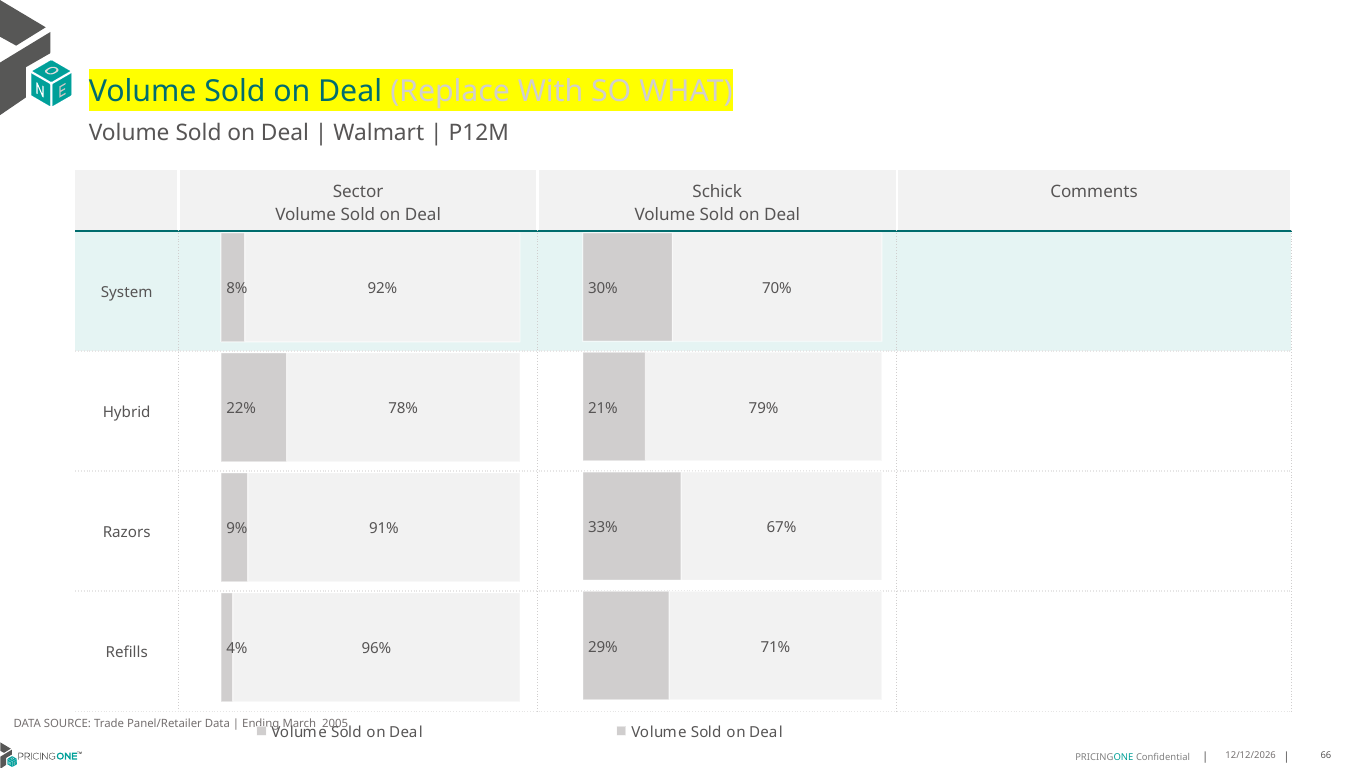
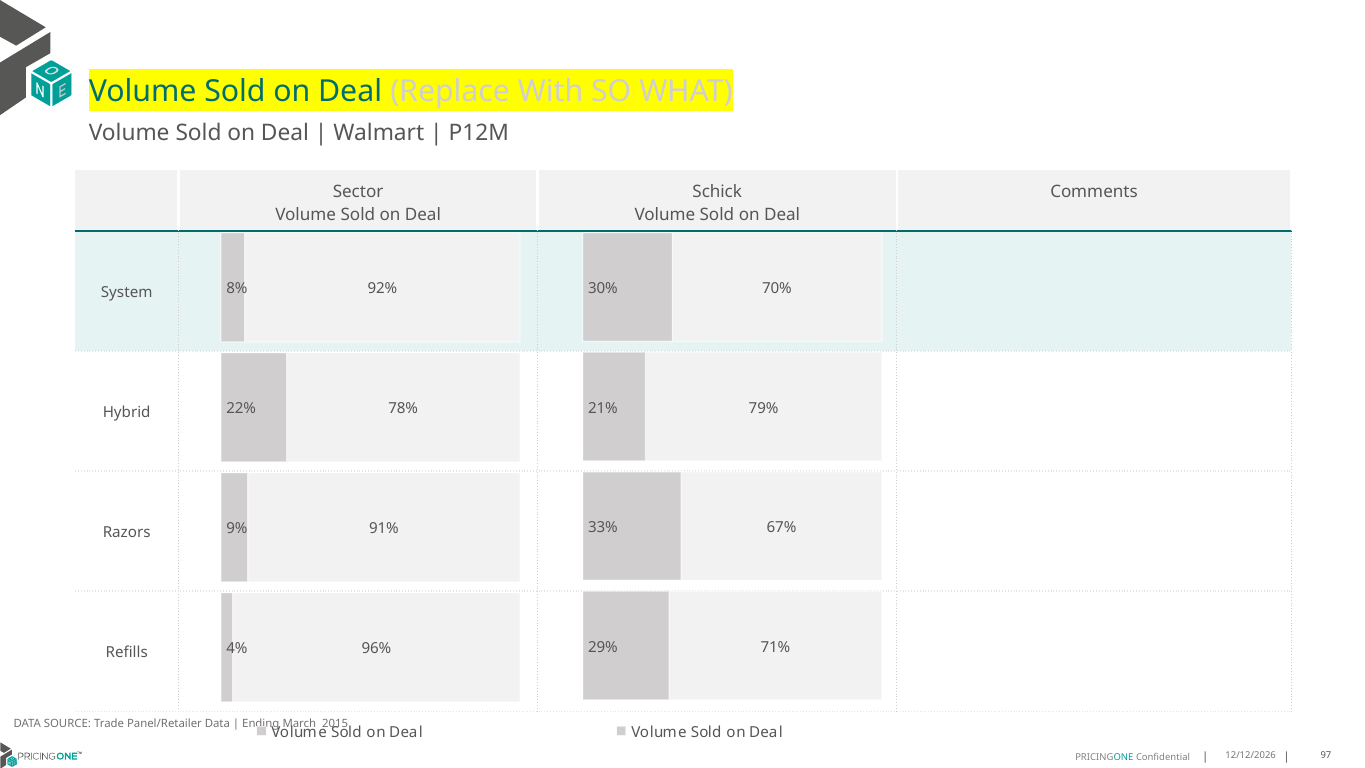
2005: 2005 -> 2015 (335, 723)
66: 66 -> 97 (1326, 755)
